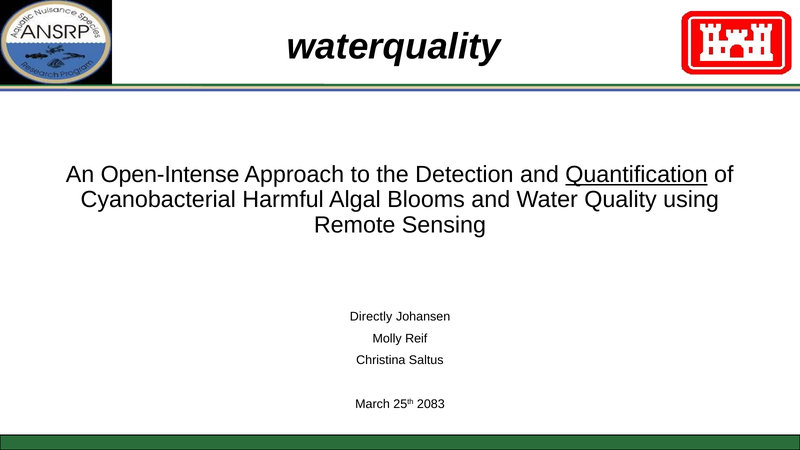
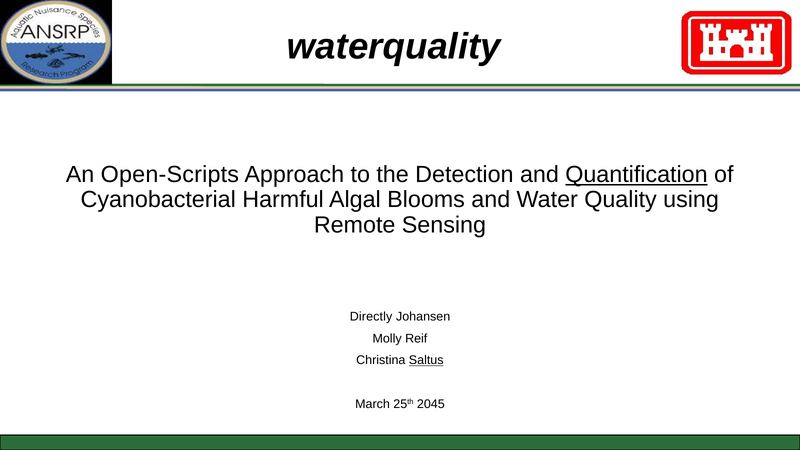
Open-Intense: Open-Intense -> Open-Scripts (170, 175)
Saltus underline: none -> present (426, 360)
2083: 2083 -> 2045 (431, 404)
